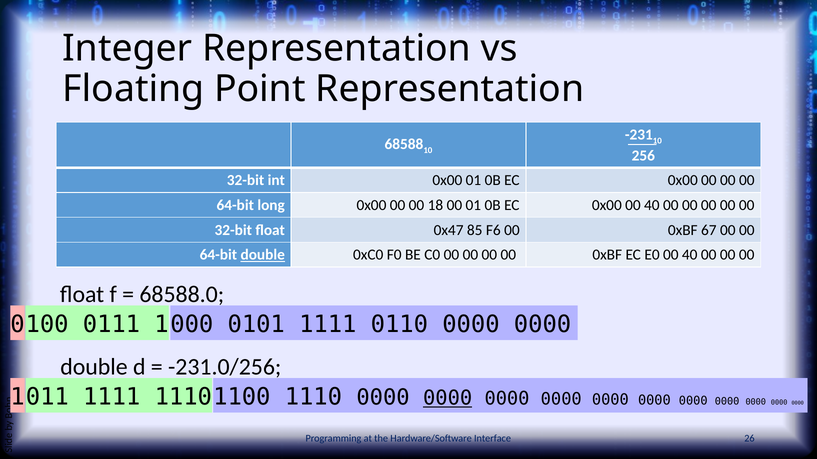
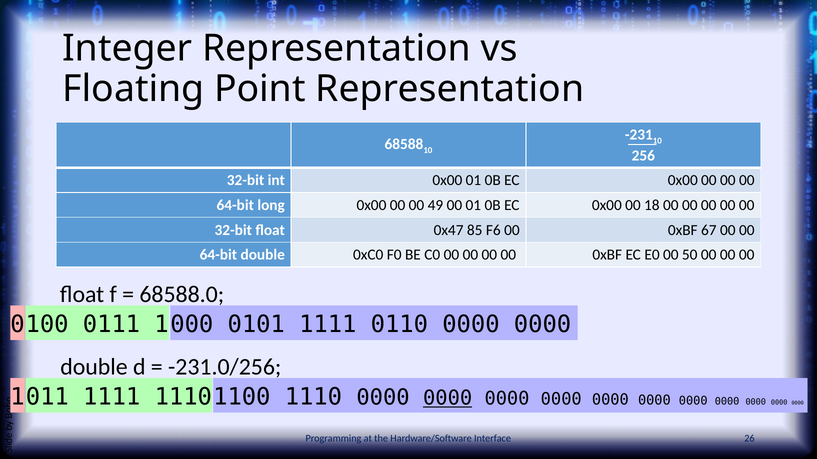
18: 18 -> 49 (435, 205)
0x00 00 40: 40 -> 18 (652, 205)
double underline: present -> none (263, 255)
E0 00 40: 40 -> 50 (690, 255)
